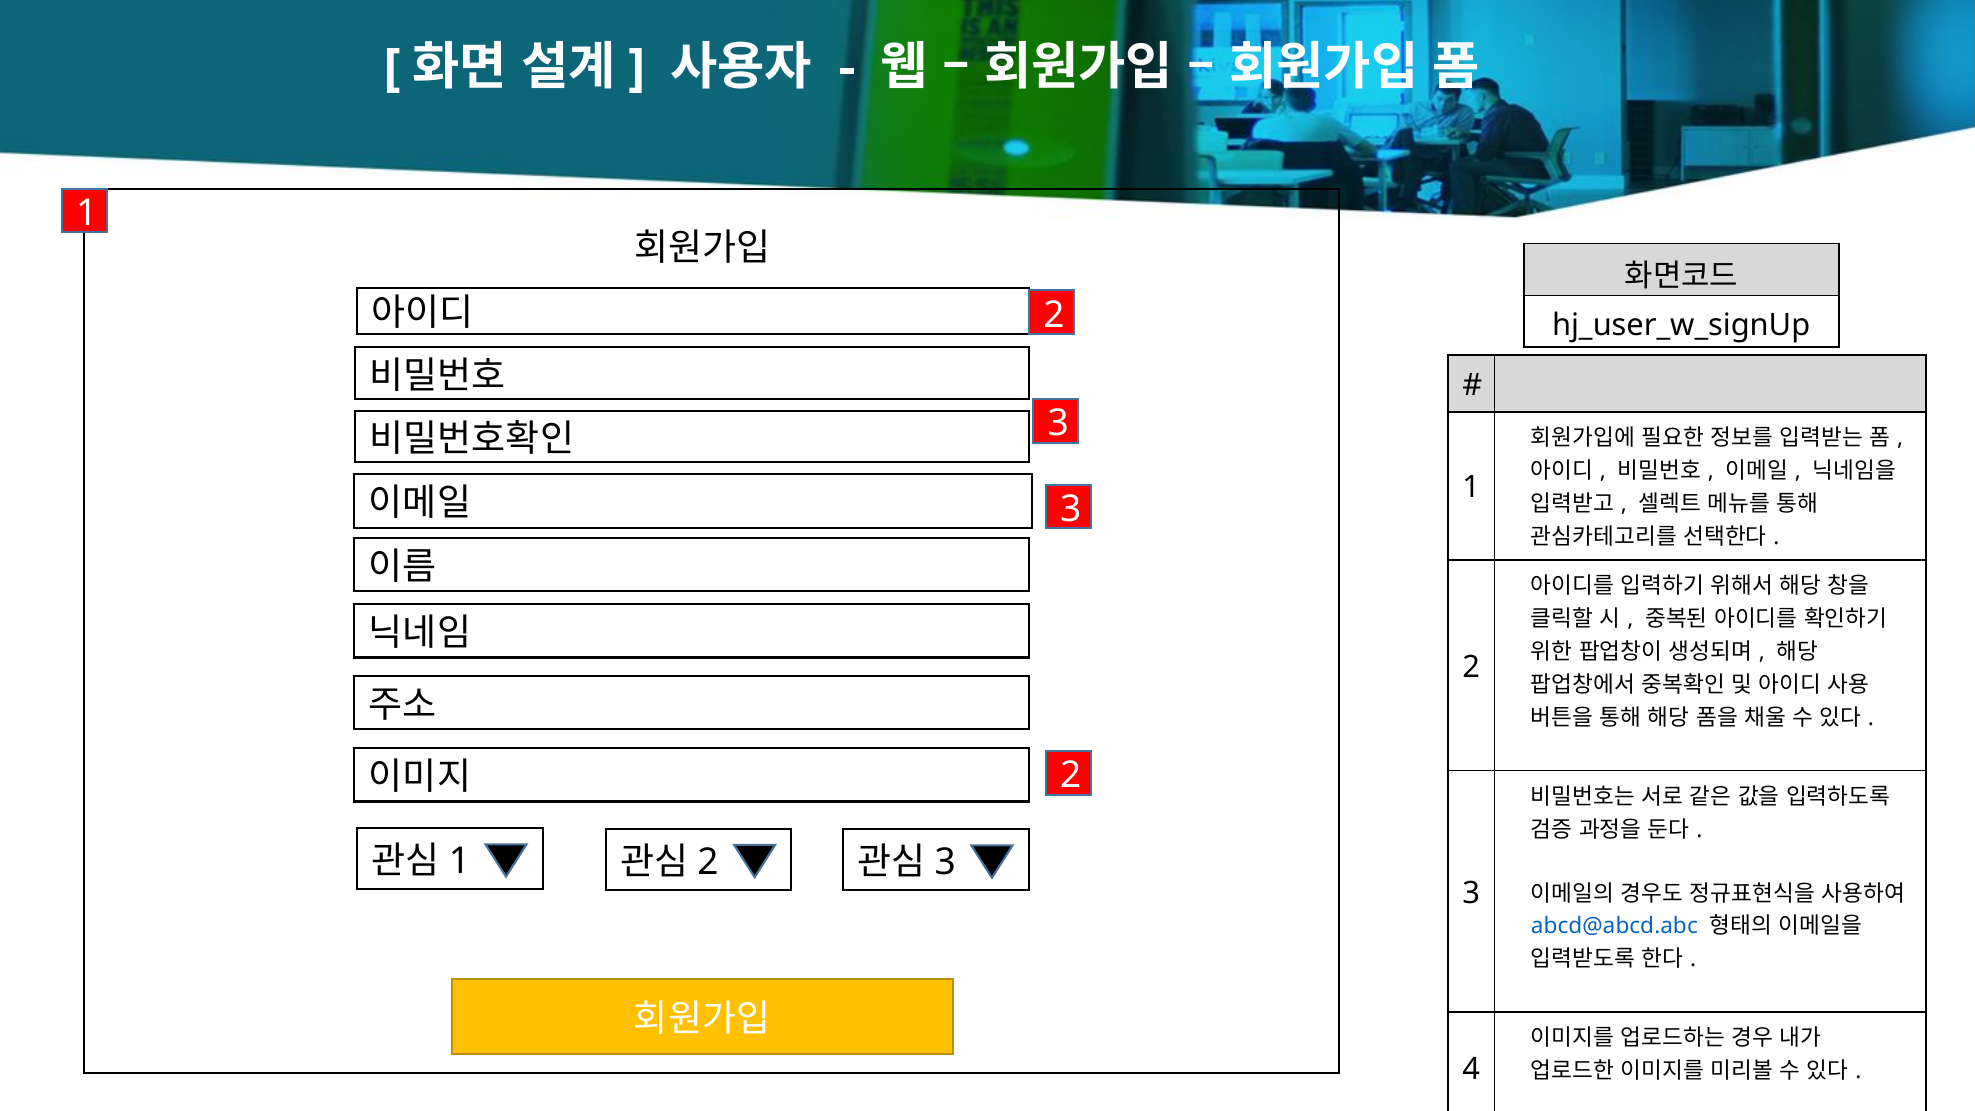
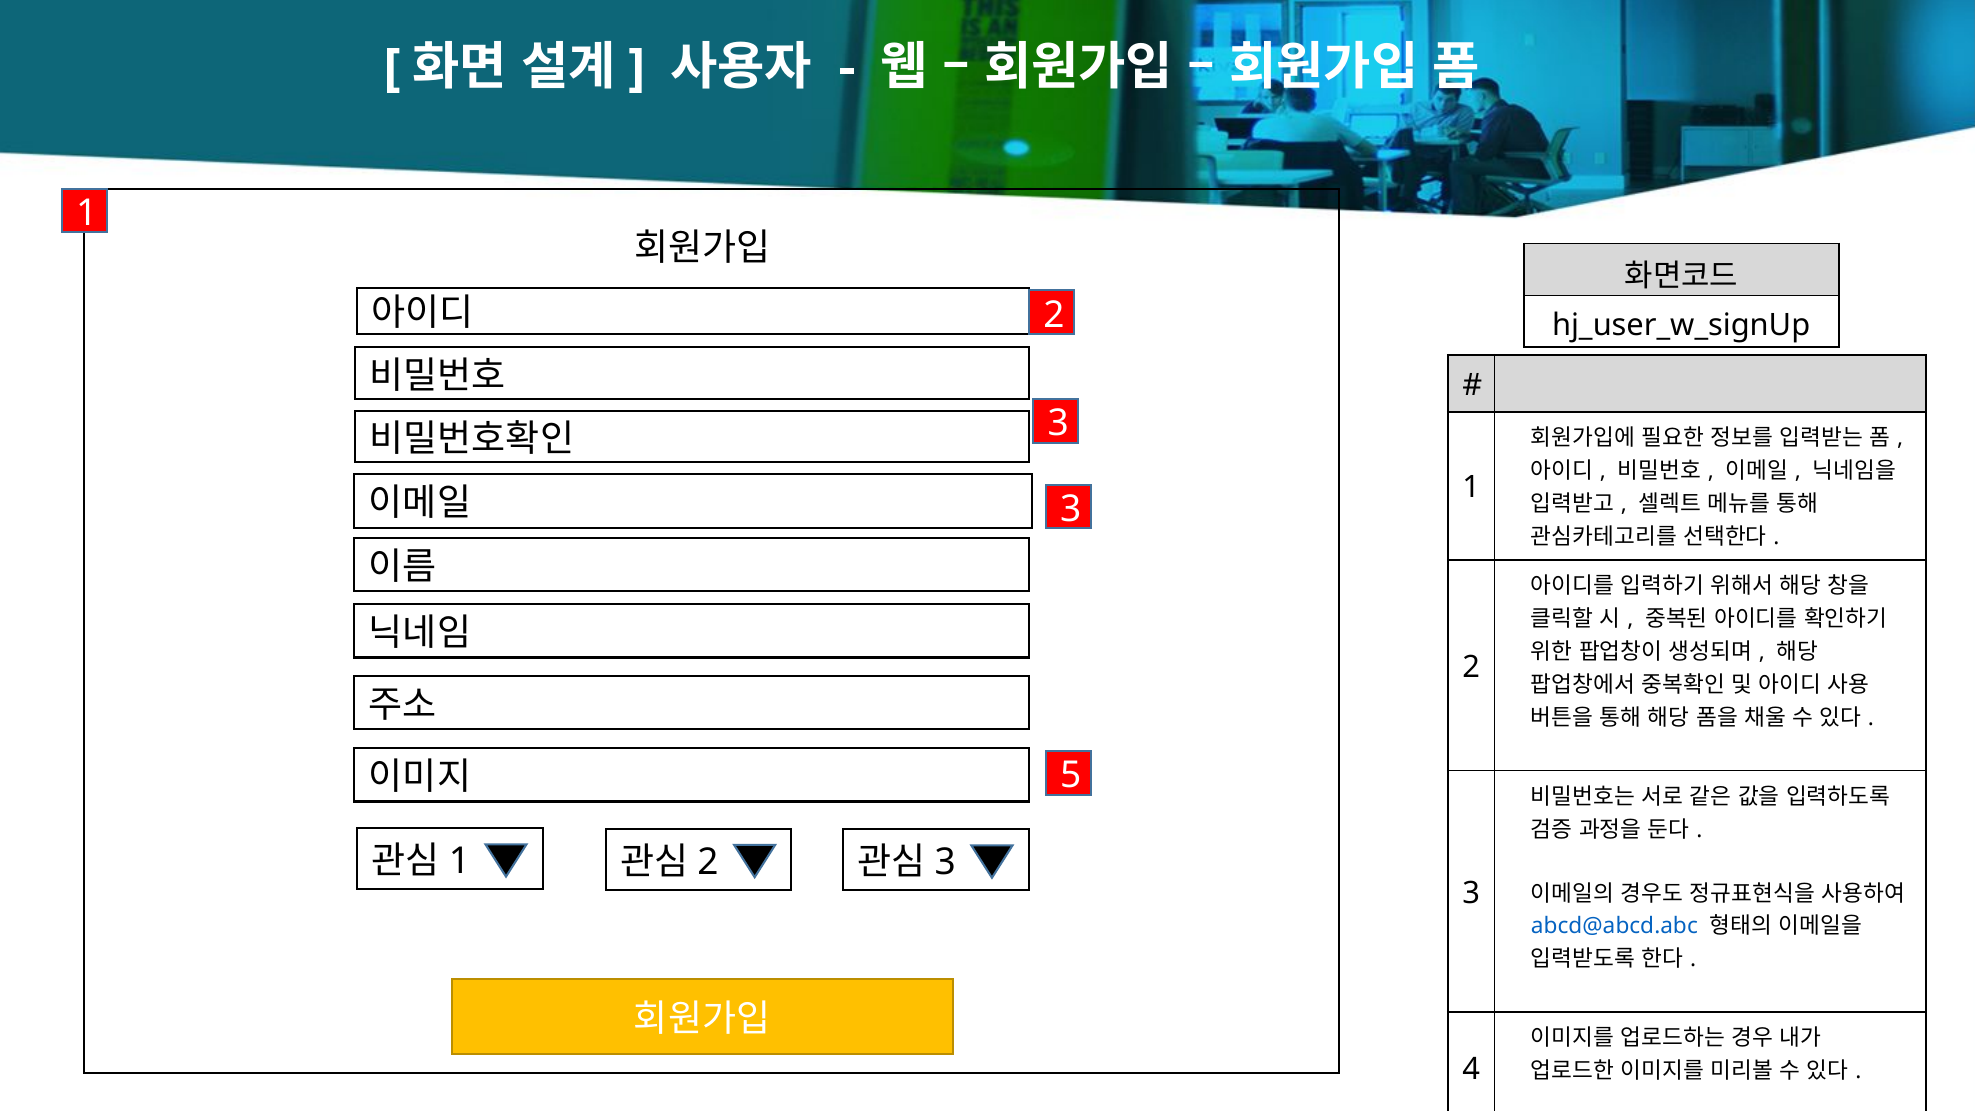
2: 2 -> 5 (1071, 776)
